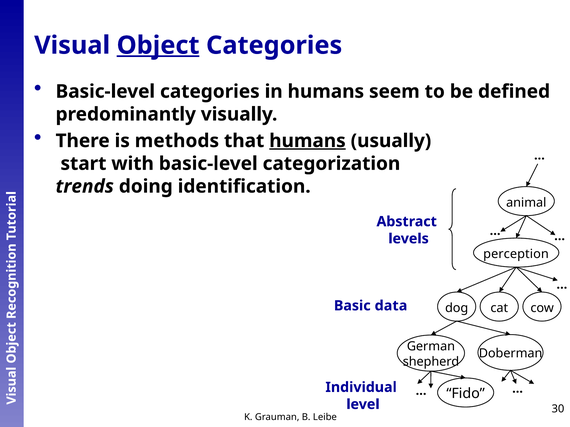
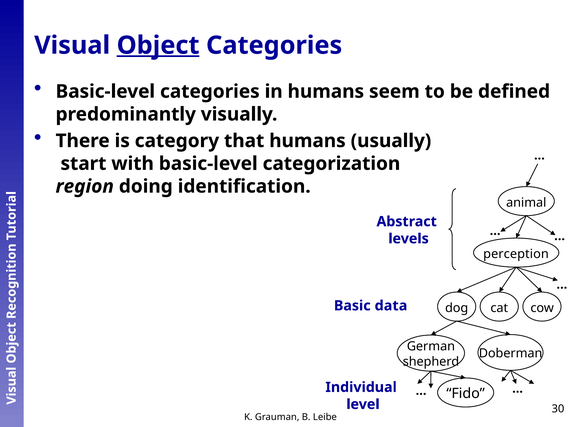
methods: methods -> category (177, 141)
humans underline: present -> none (307, 141)
trends: trends -> region (85, 187)
